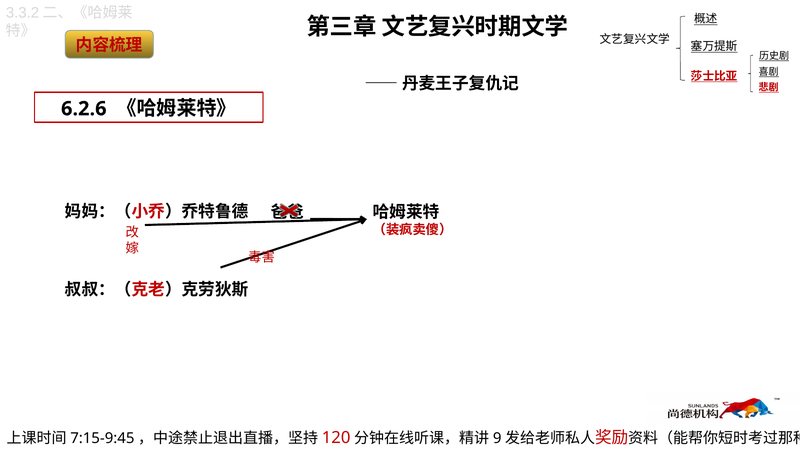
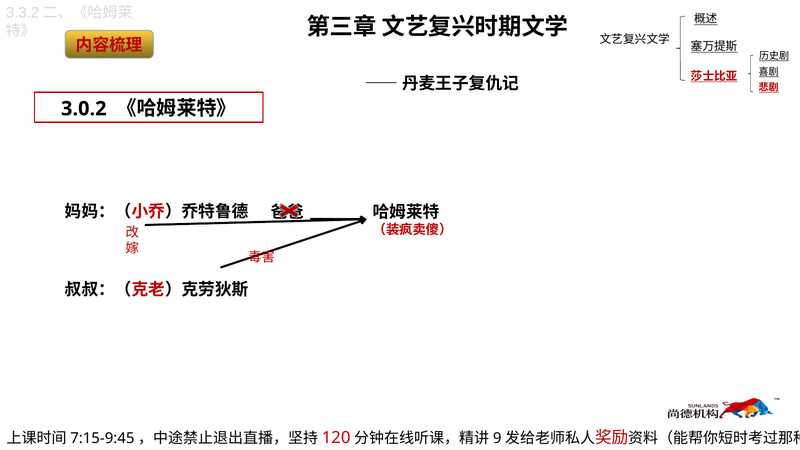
6.2.6: 6.2.6 -> 3.0.2 (84, 109)
